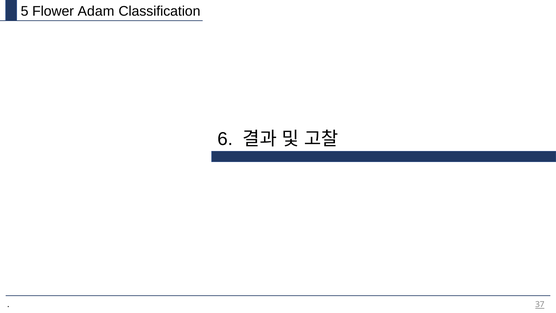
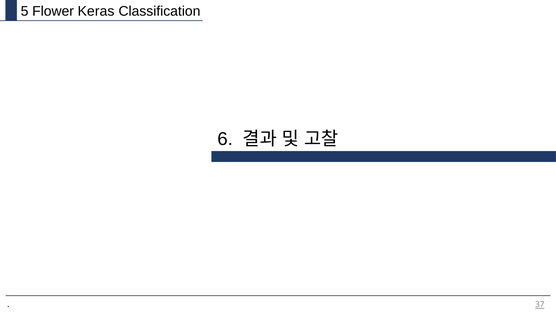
Adam: Adam -> Keras (96, 11)
